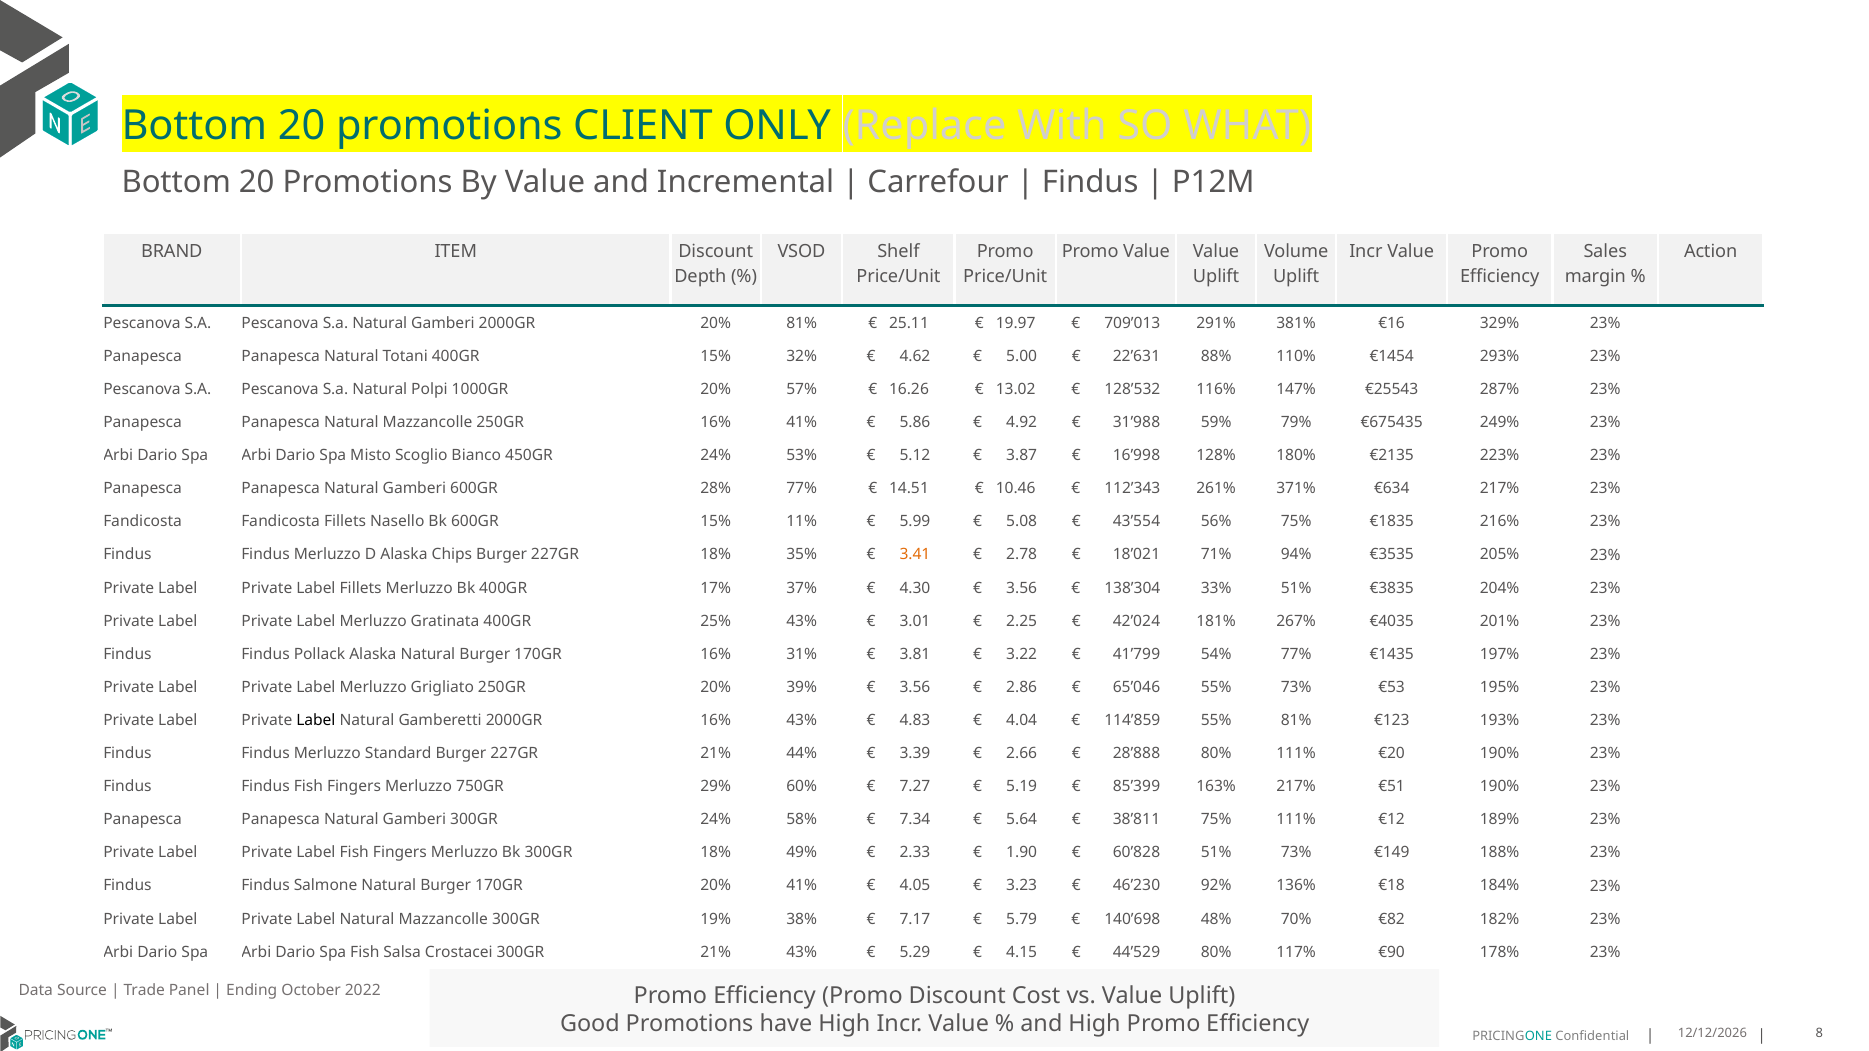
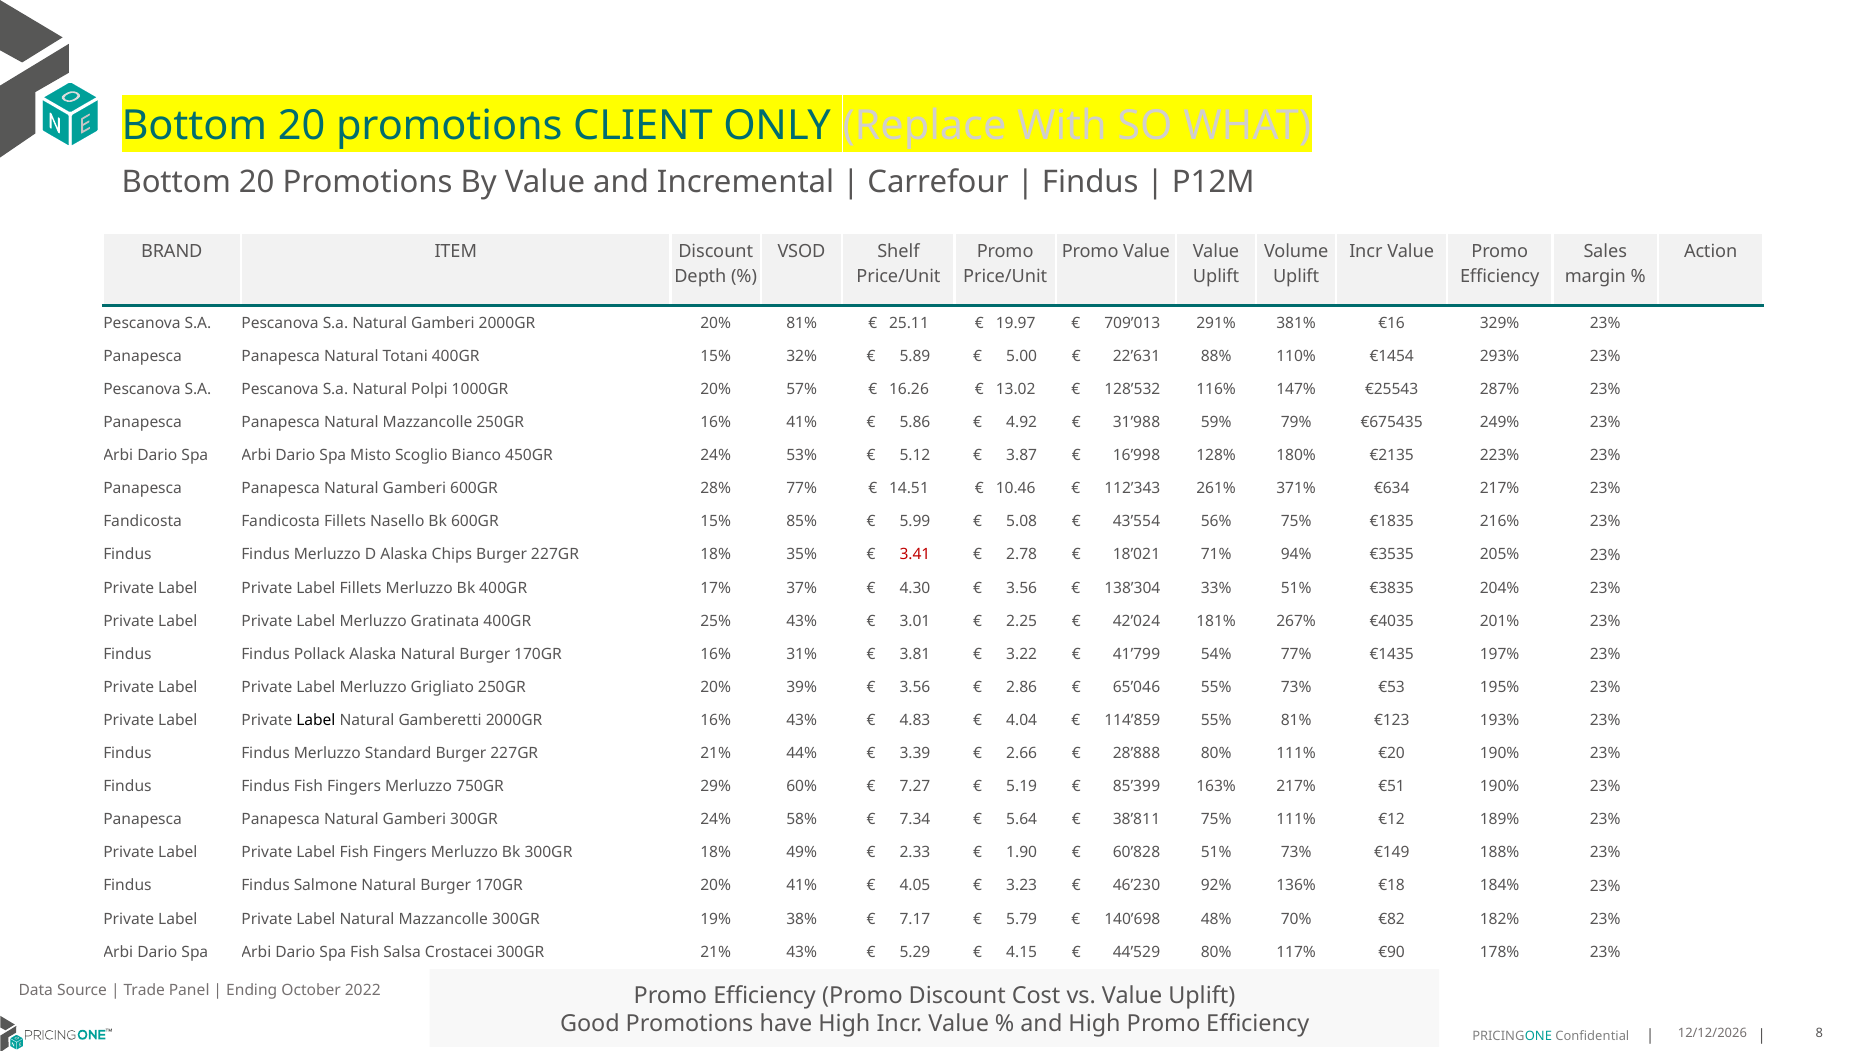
4.62: 4.62 -> 5.89 (915, 356)
11%: 11% -> 85% (802, 522)
3.41 colour: orange -> red (915, 555)
